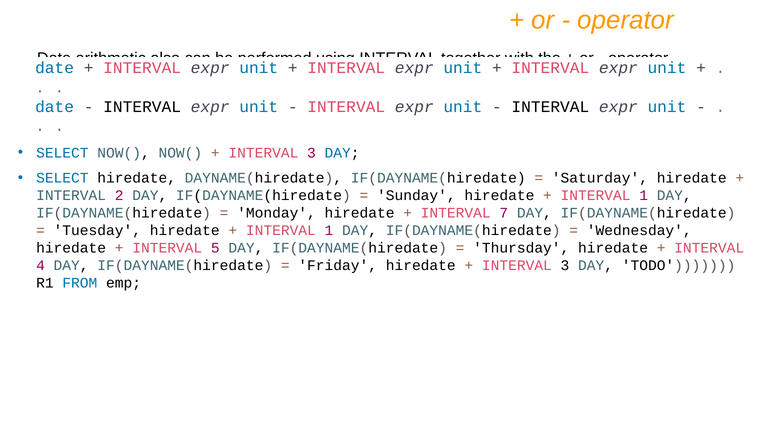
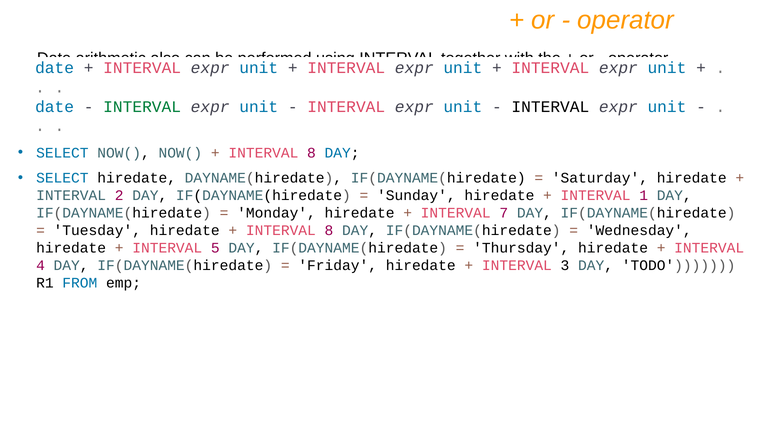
INTERVAL colour: black -> green (142, 107)
3: 3 -> 8 (311, 153)
1: 1 -> 8 (329, 230)
